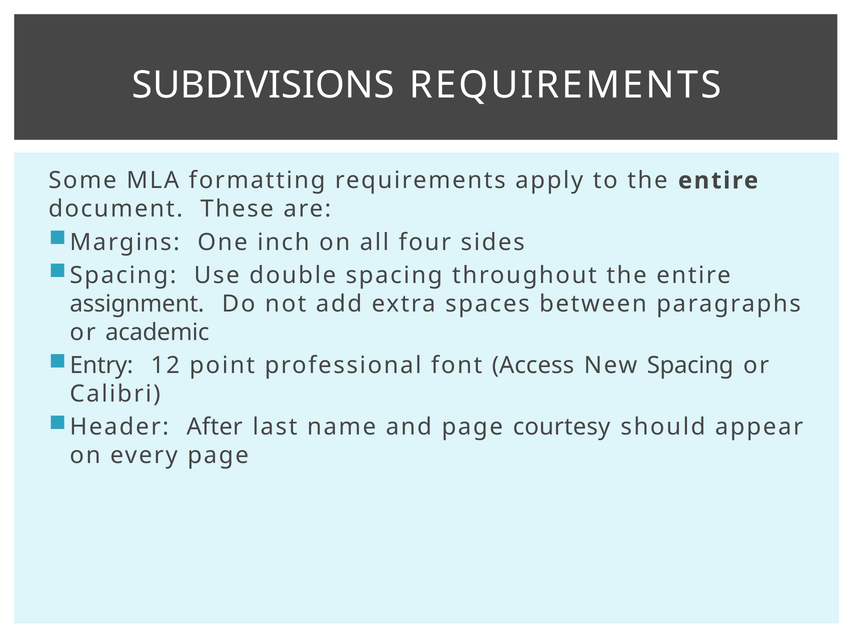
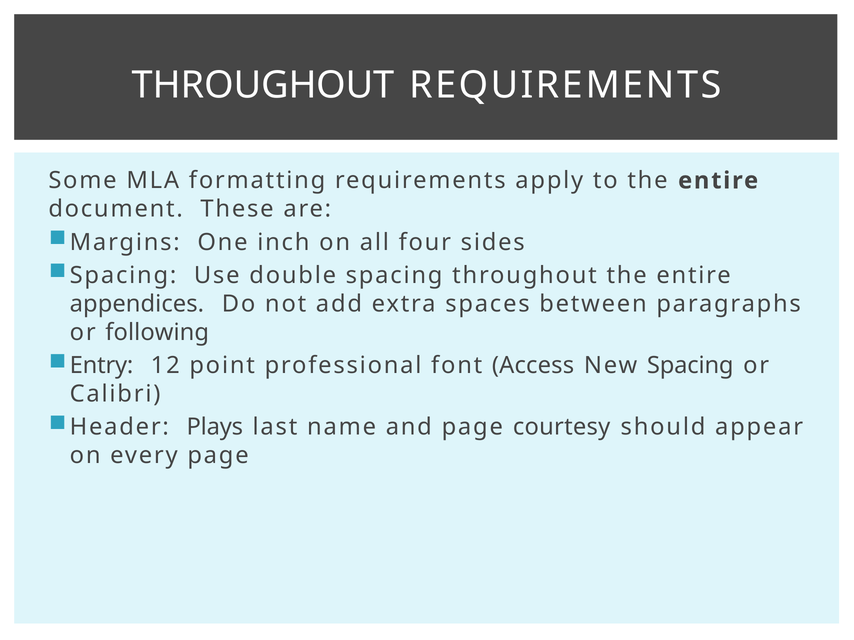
SUBDIVISIONS: SUBDIVISIONS -> THROUGHOUT (263, 85)
assignment: assignment -> appendices (137, 304)
academic: academic -> following (157, 333)
After: After -> Plays (215, 428)
